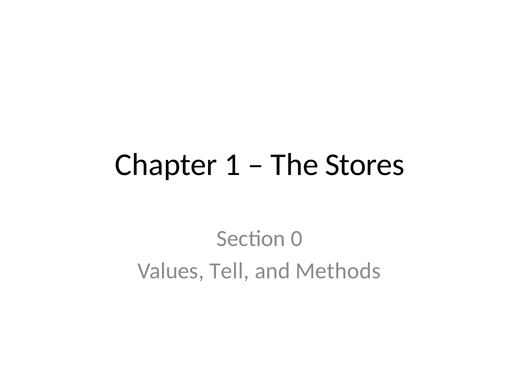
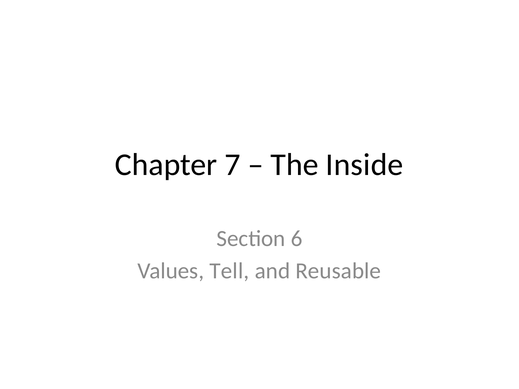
1: 1 -> 7 (233, 165)
Stores: Stores -> Inside (364, 165)
0: 0 -> 6 (297, 239)
Methods: Methods -> Reusable (338, 271)
